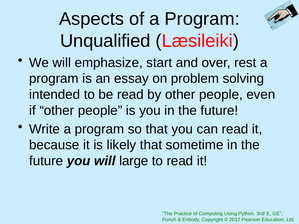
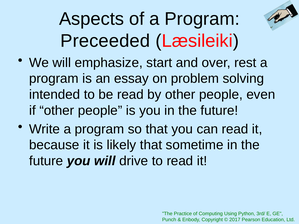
Unqualified: Unqualified -> Preceeded (105, 41)
large: large -> drive (134, 161)
